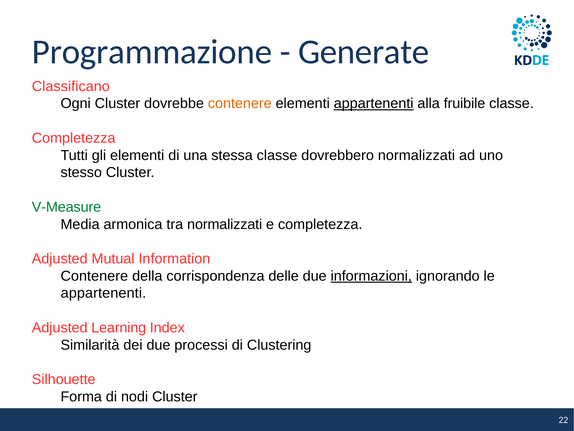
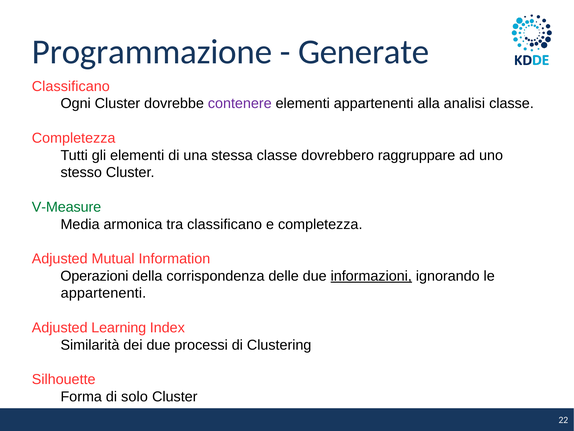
contenere colour: orange -> purple (240, 103)
appartenenti underline: present -> none (374, 103)
fruibile: fruibile -> analisi (464, 103)
dovrebbero normalizzati: normalizzati -> raggruppare (417, 155)
tra normalizzati: normalizzati -> classificano (225, 224)
Contenere: Contenere -> Operazioni (94, 276)
nodi: nodi -> solo (134, 396)
